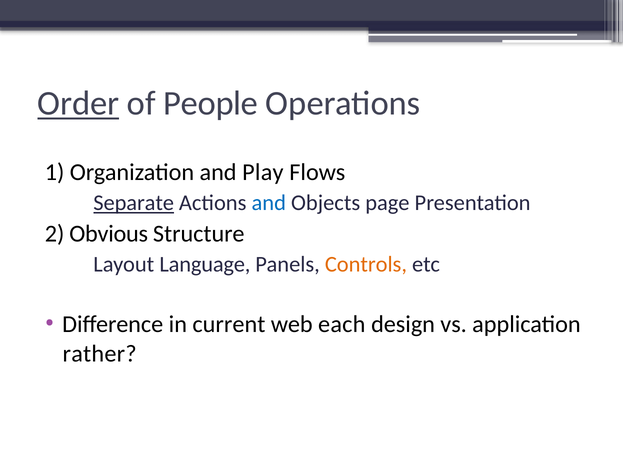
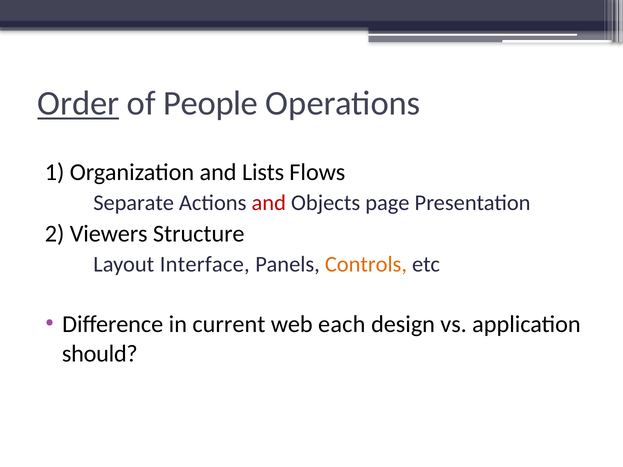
Play: Play -> Lists (263, 173)
Separate underline: present -> none (134, 203)
and colour: blue -> red (269, 203)
Obvious: Obvious -> Viewers (109, 234)
Language: Language -> Interface (205, 264)
rather: rather -> should (100, 354)
